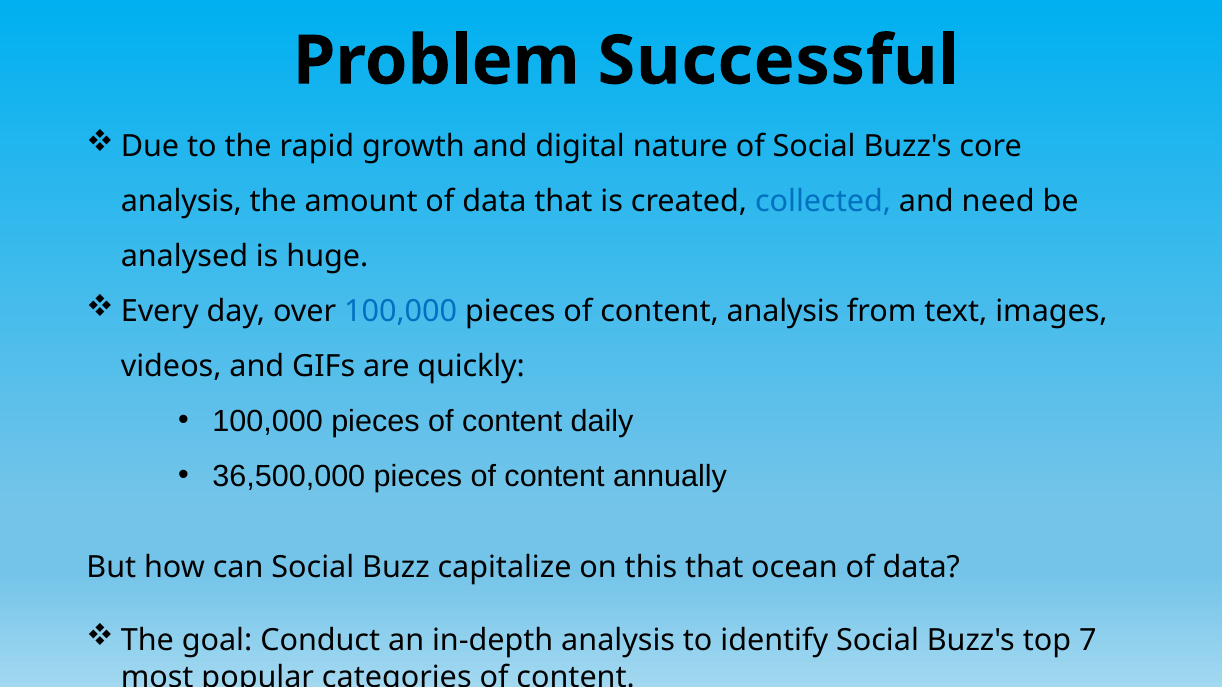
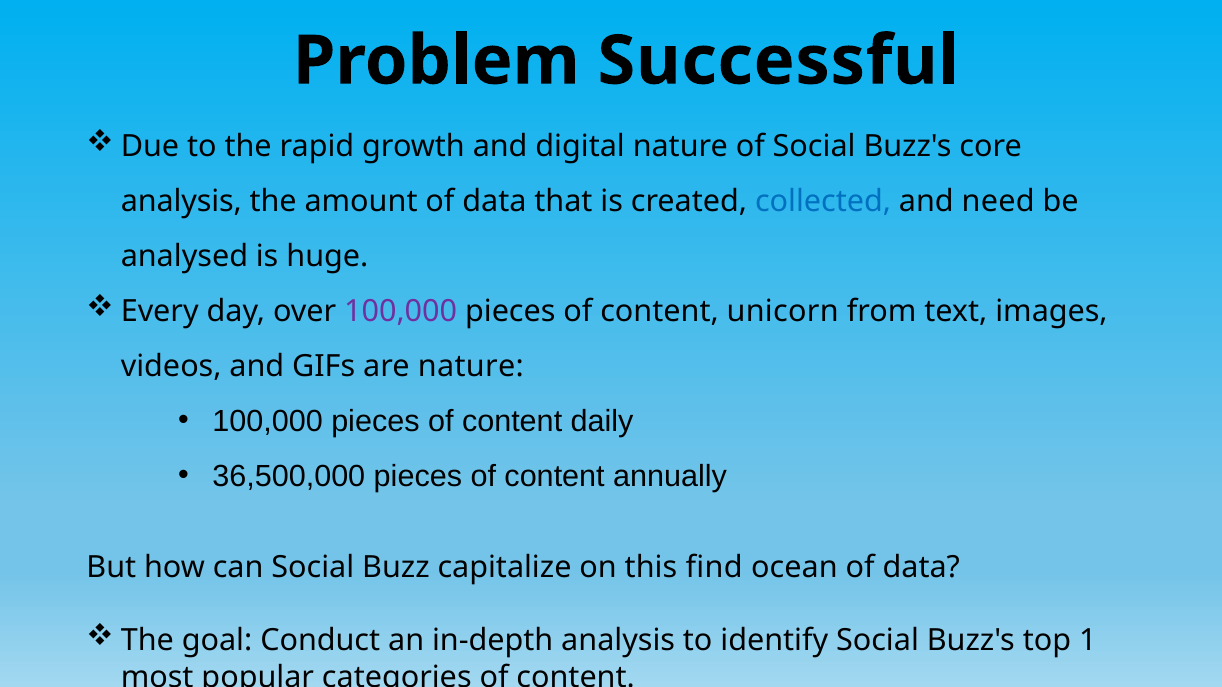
100,000 colour: blue -> purple (401, 311)
content analysis: analysis -> unicorn (783, 311)
are quickly: quickly -> nature (471, 366)
this that: that -> find (714, 568)
7: 7 -> 1 (1088, 641)
